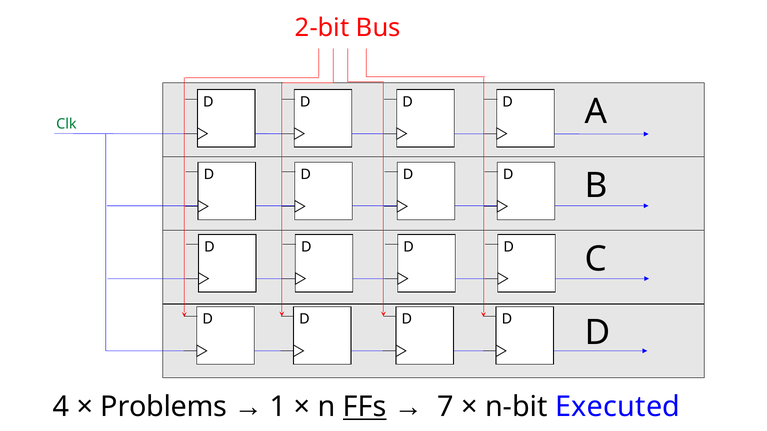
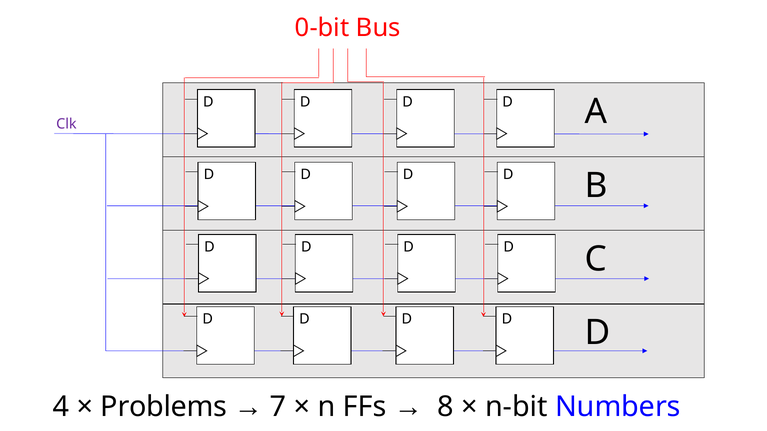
2-bit: 2-bit -> 0-bit (322, 28)
Clk colour: green -> purple (66, 124)
1: 1 -> 7 (278, 407)
FFs underline: present -> none (365, 407)
7: 7 -> 8 (446, 407)
Executed: Executed -> Numbers (618, 407)
